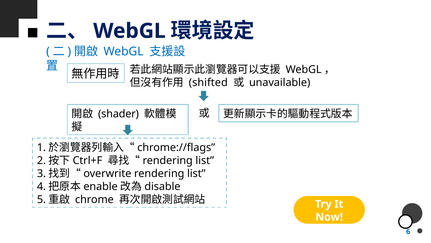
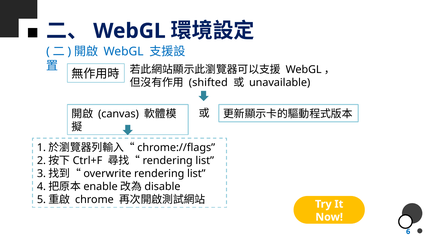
shader: shader -> canvas (118, 114)
